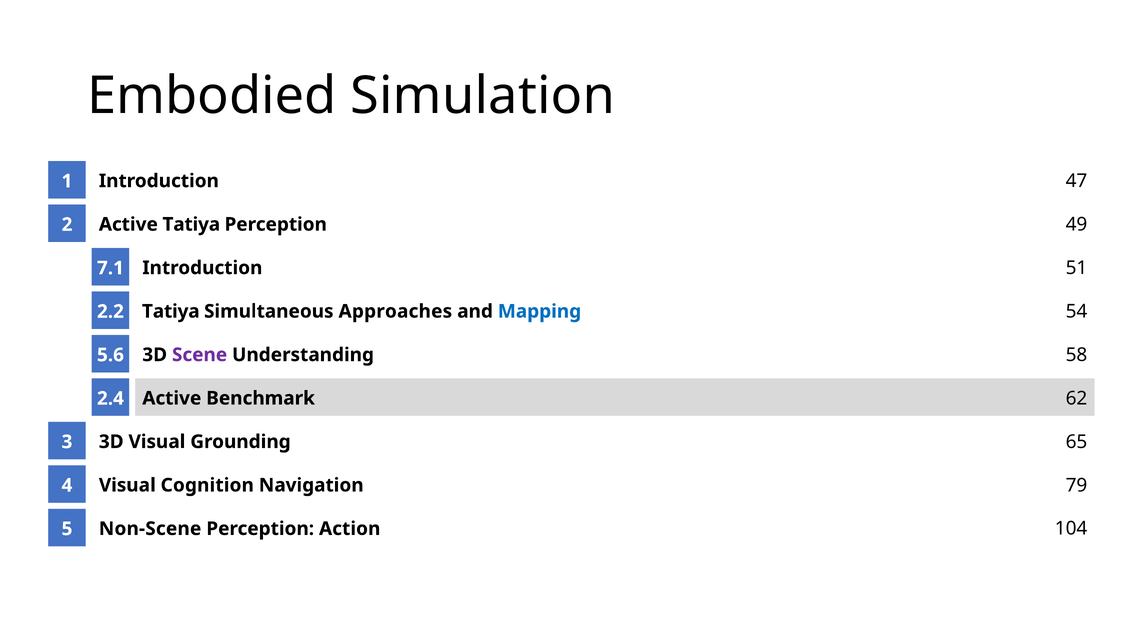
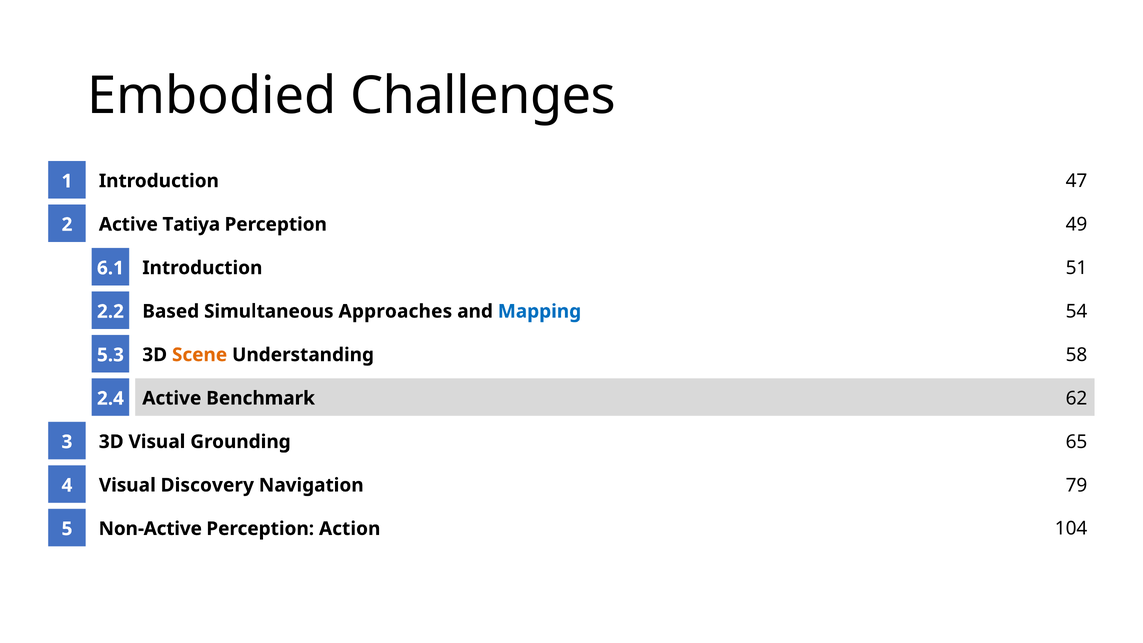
Simulation: Simulation -> Challenges (483, 96)
7.1: 7.1 -> 6.1 (110, 268)
Tatiya: Tatiya -> Based (171, 311)
Scene colour: purple -> orange (200, 355)
5.6: 5.6 -> 5.3 (110, 355)
Cognition: Cognition -> Discovery (207, 485)
Non-Scene: Non-Scene -> Non-Active (150, 529)
